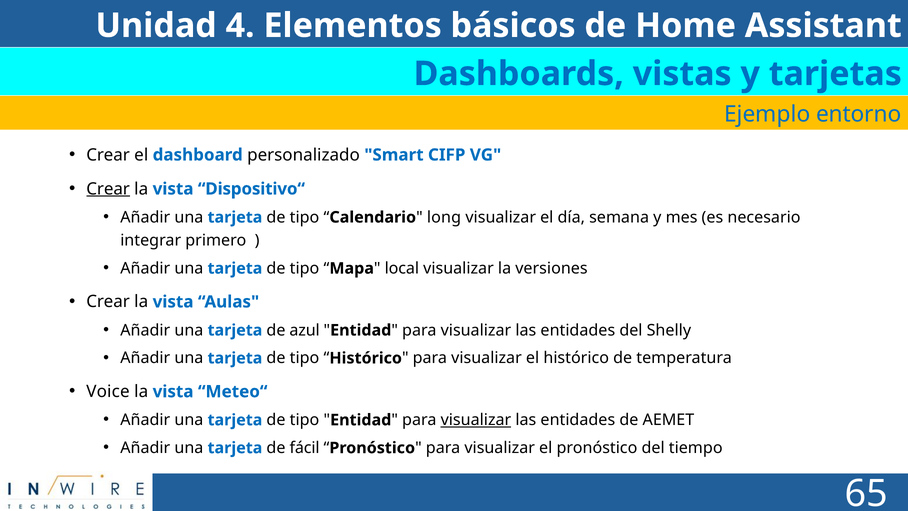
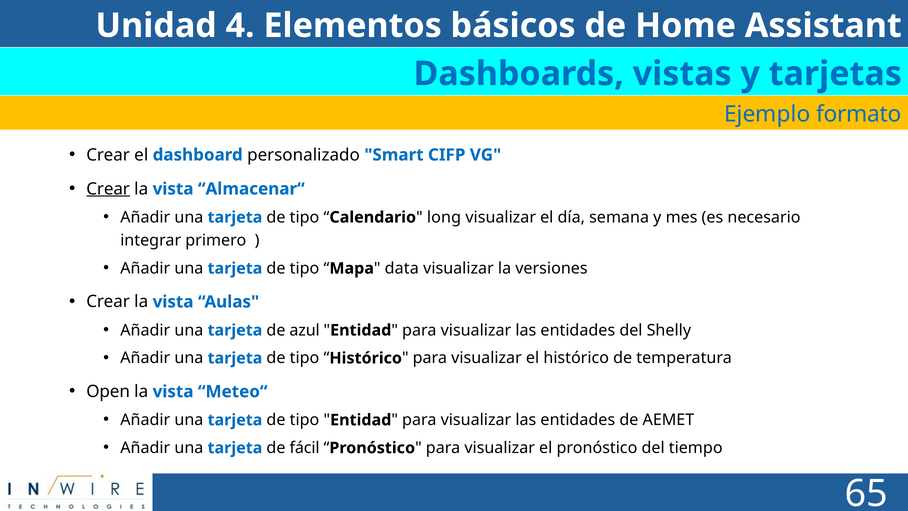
entorno: entorno -> formato (859, 114)
Dispositivo“: Dispositivo“ -> Almacenar“ (251, 189)
local: local -> data (402, 268)
Voice: Voice -> Open (108, 391)
visualizar underline: present -> none (476, 420)
